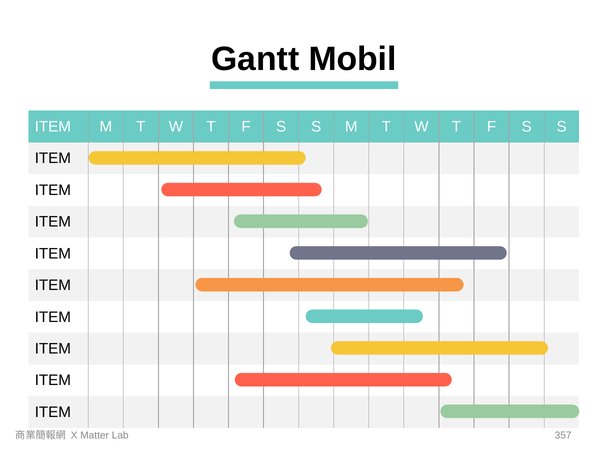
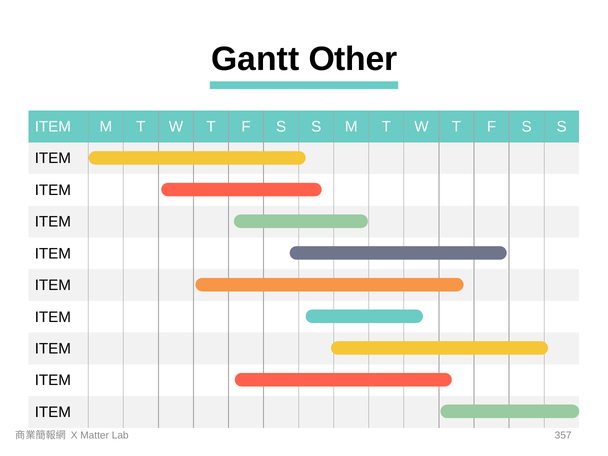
Mobil: Mobil -> Other (353, 59)
